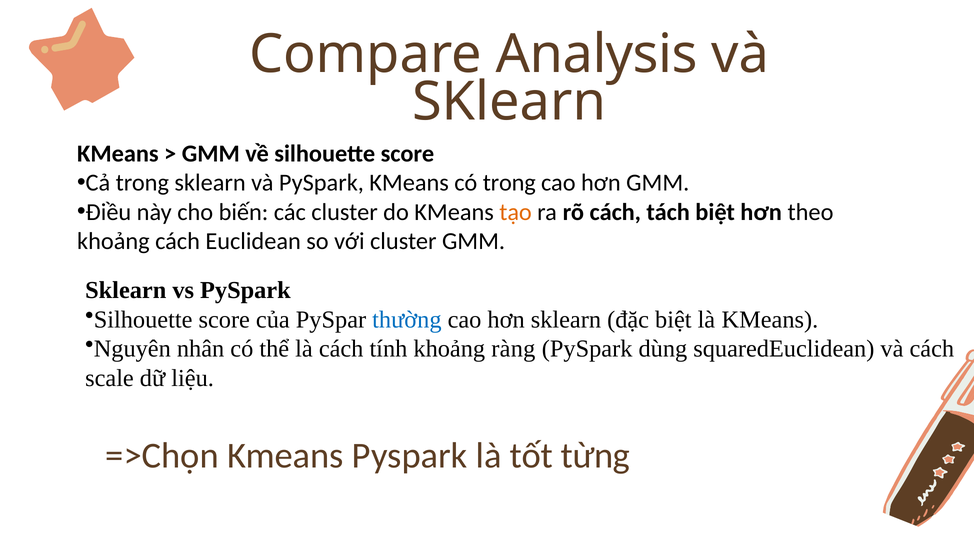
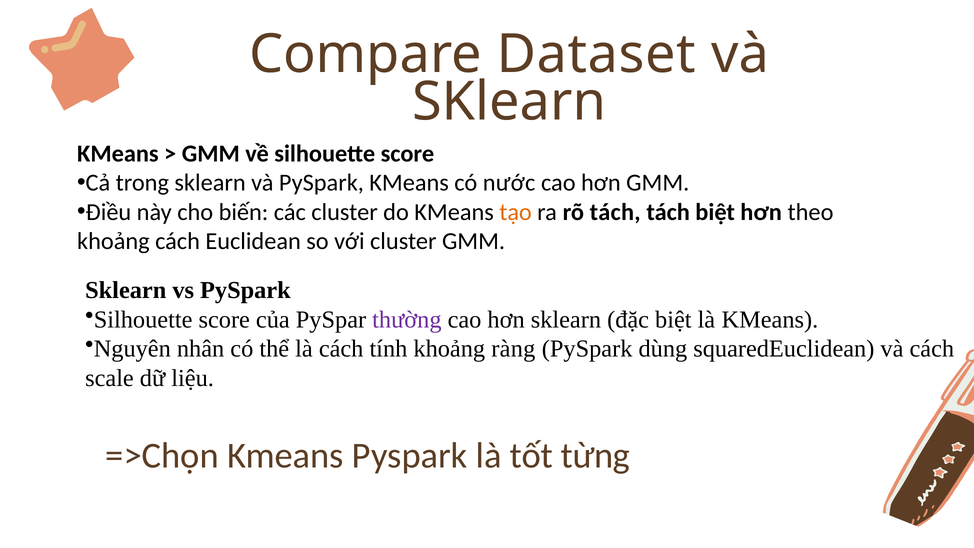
Analysis: Analysis -> Dataset (596, 54)
có trong: trong -> nước (509, 183)
rõ cách: cách -> tách (615, 212)
thường colour: blue -> purple (407, 319)
